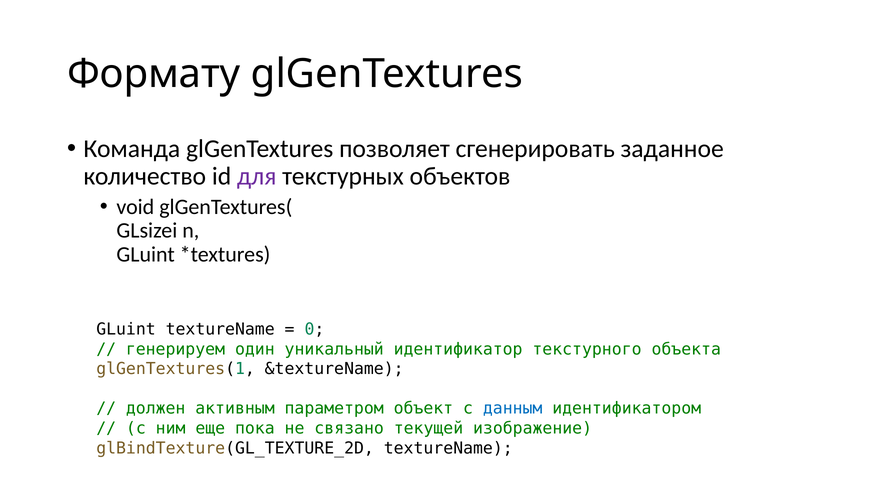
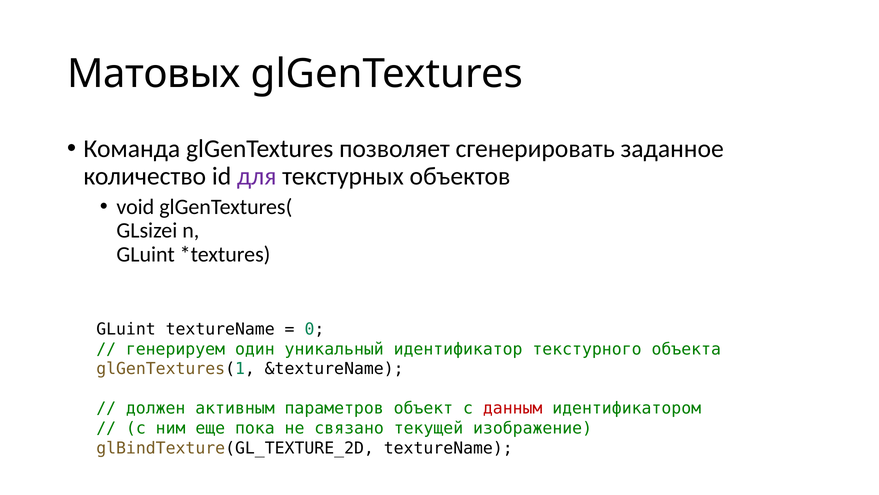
Формату: Формату -> Матовых (154, 74)
параметром: параметром -> параметров (334, 408)
данным colour: blue -> red (513, 408)
